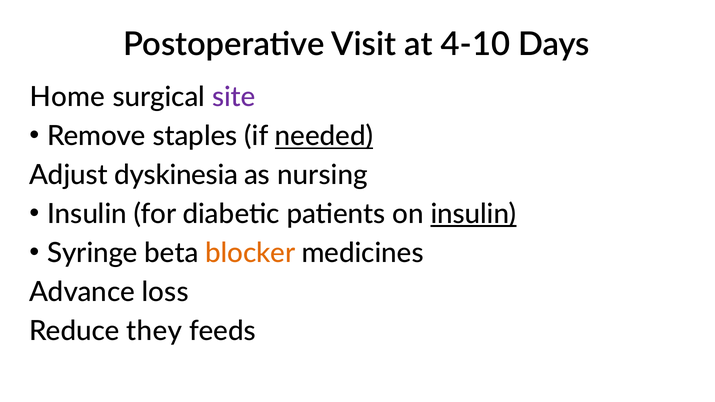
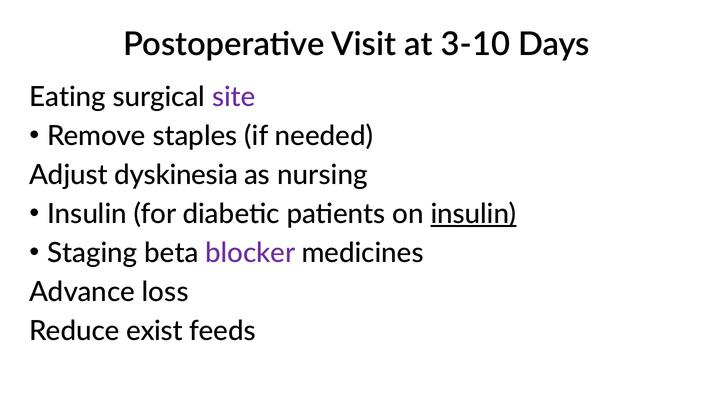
4-10: 4-10 -> 3-10 (475, 44)
Home: Home -> Eating (68, 97)
needed underline: present -> none (324, 136)
Syringe: Syringe -> Staging (92, 253)
blocker colour: orange -> purple (250, 253)
they: they -> exist (155, 331)
